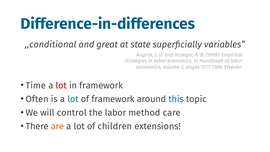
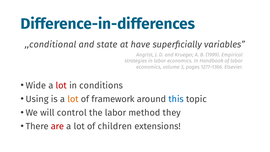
great: great -> state (107, 44)
state: state -> have (140, 44)
Time: Time -> Wide (36, 85)
in framework: framework -> conditions (101, 85)
Often: Often -> Using (37, 99)
lot colour: blue -> orange (73, 99)
care: care -> they (172, 113)
are colour: orange -> red (58, 126)
